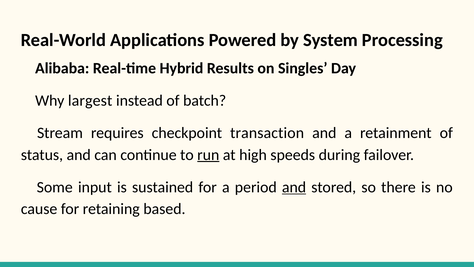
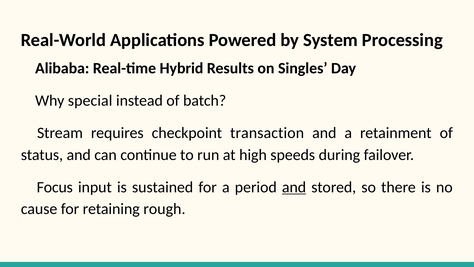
largest: largest -> special (90, 101)
run underline: present -> none (208, 155)
Some: Some -> Focus (55, 187)
based: based -> rough (164, 209)
